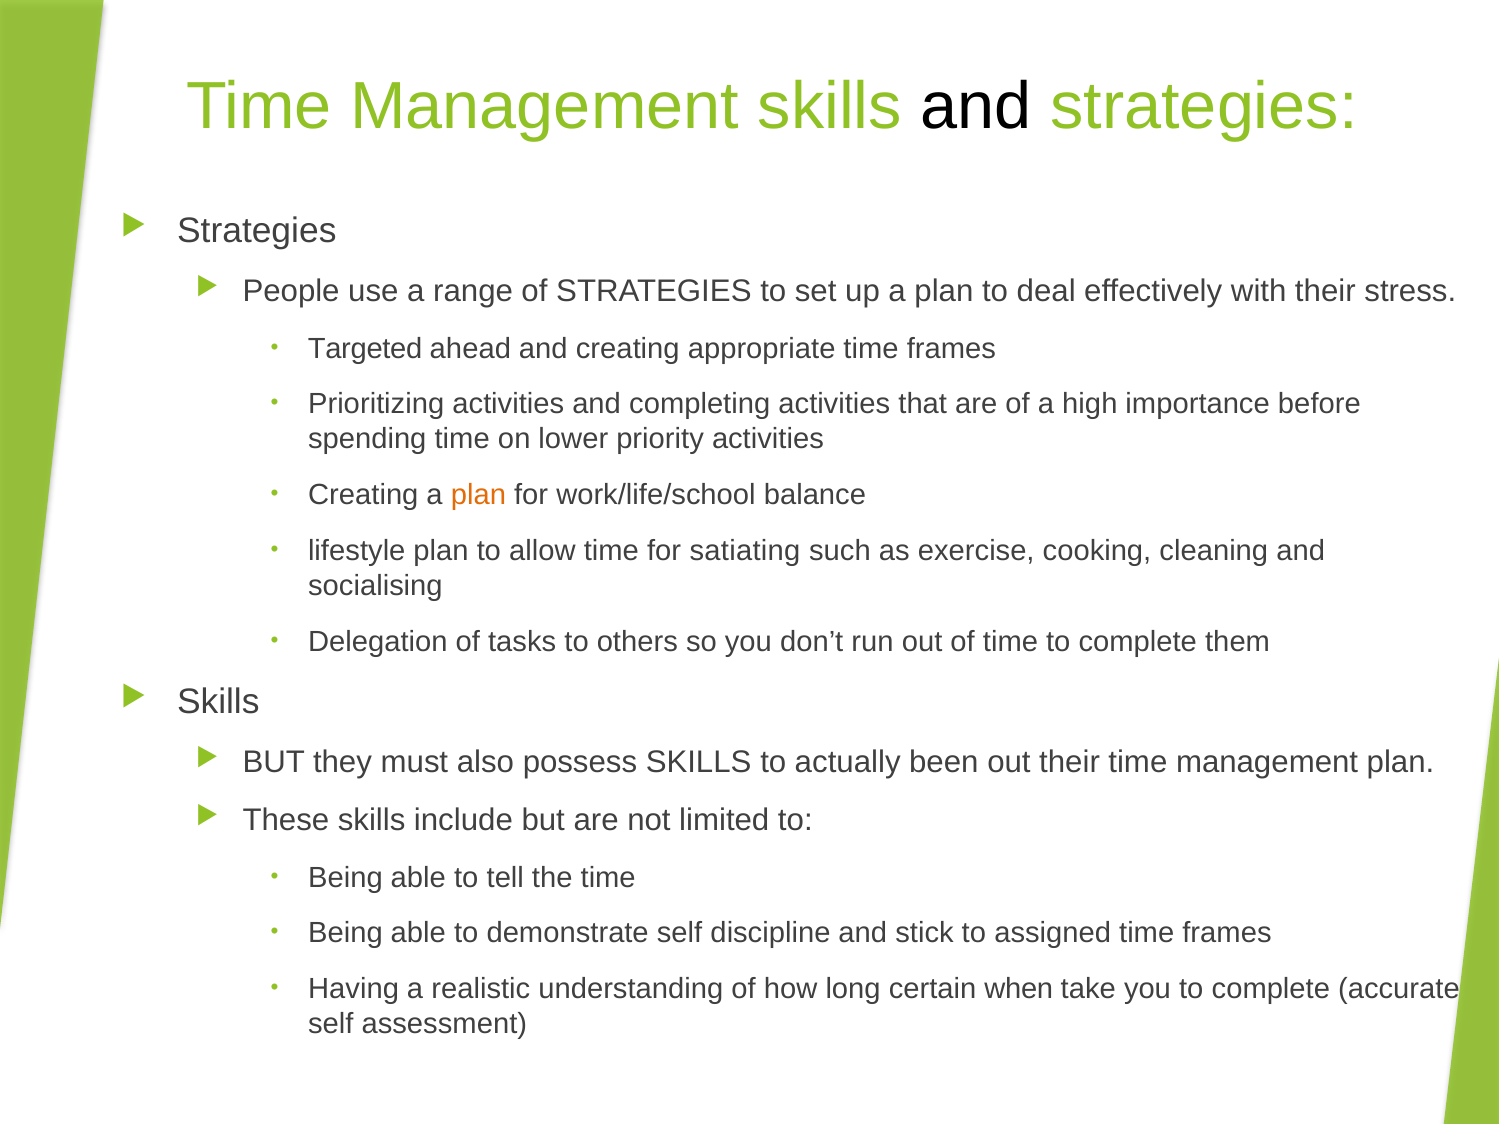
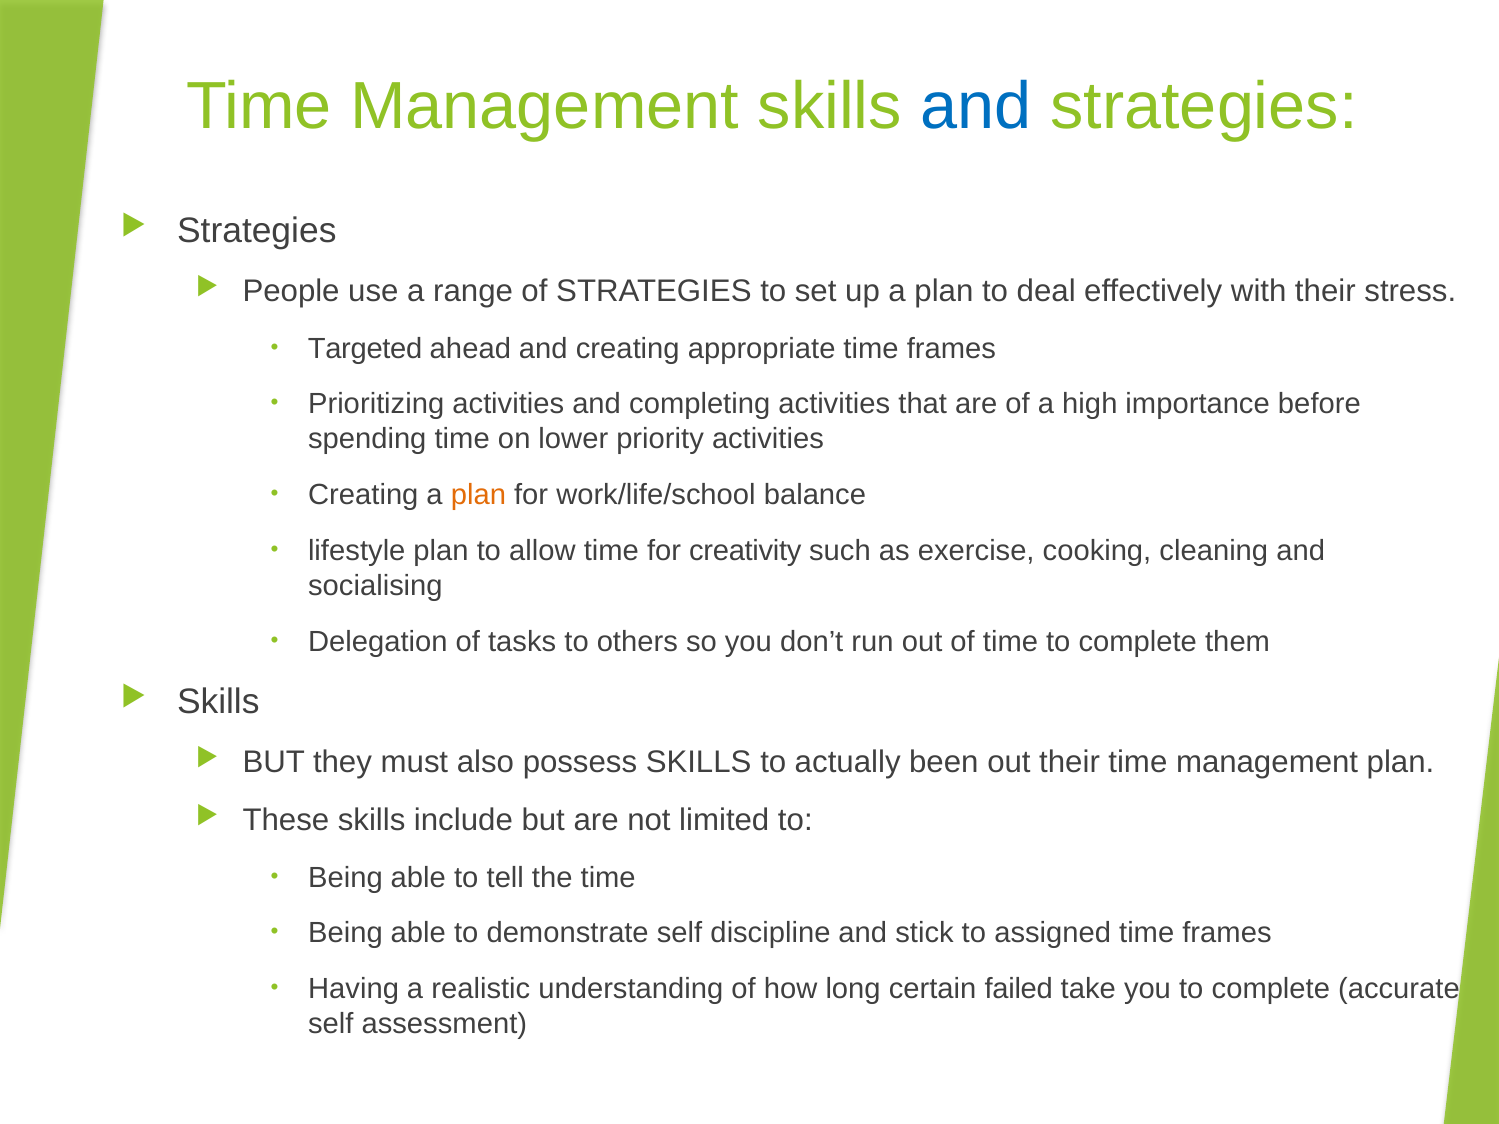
and colour: black -> blue (976, 107)
satiating: satiating -> creativity (745, 551)
when: when -> failed (1019, 989)
